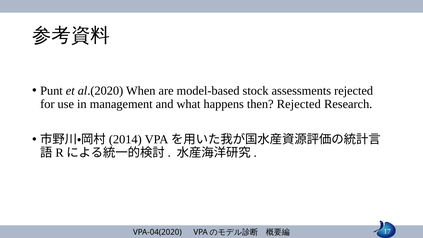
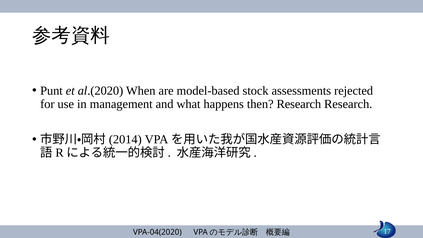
then Rejected: Rejected -> Research (299, 104)
